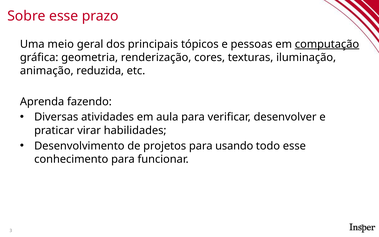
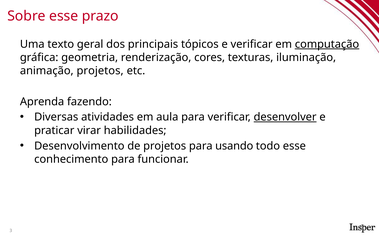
meio: meio -> texto (61, 44)
e pessoas: pessoas -> verificar (252, 44)
animação reduzida: reduzida -> projetos (100, 71)
desenvolver underline: none -> present (285, 117)
